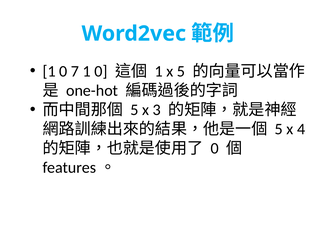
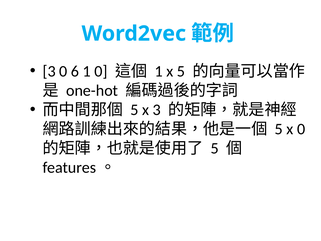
1: 1 -> 3 (49, 71)
7: 7 -> 6 (75, 71)
x 4: 4 -> 0 (301, 129)
0: 0 -> 5 (215, 148)
